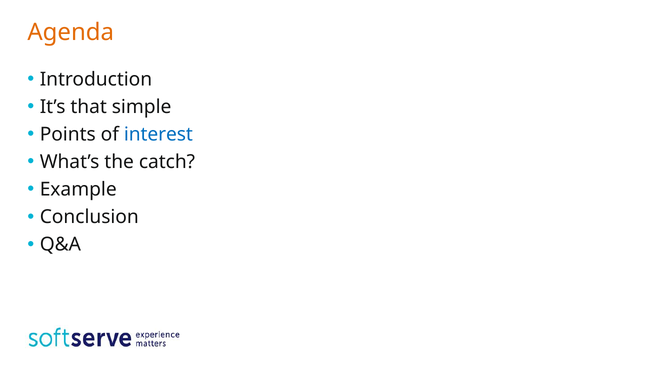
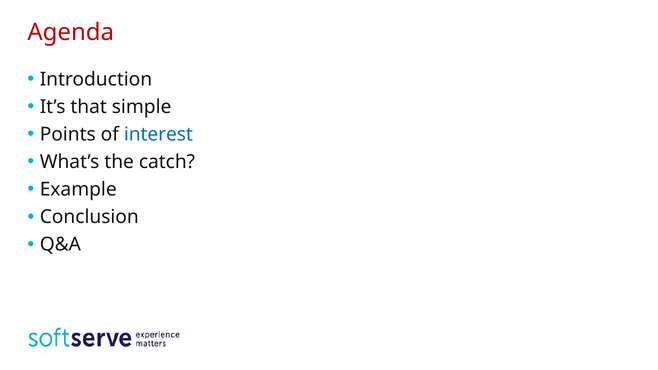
Agenda colour: orange -> red (71, 33)
